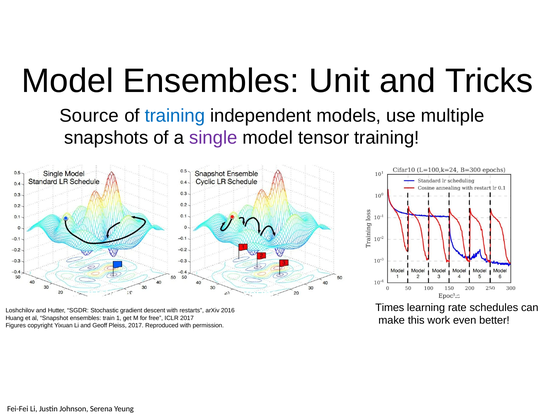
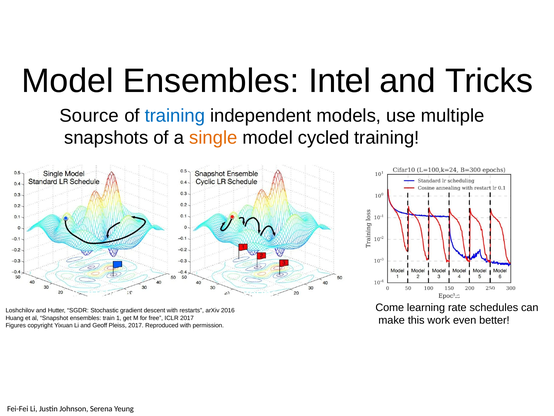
Unit: Unit -> Intel (340, 81)
single colour: purple -> orange (213, 137)
tensor: tensor -> cycled (324, 137)
Times: Times -> Come (390, 307)
